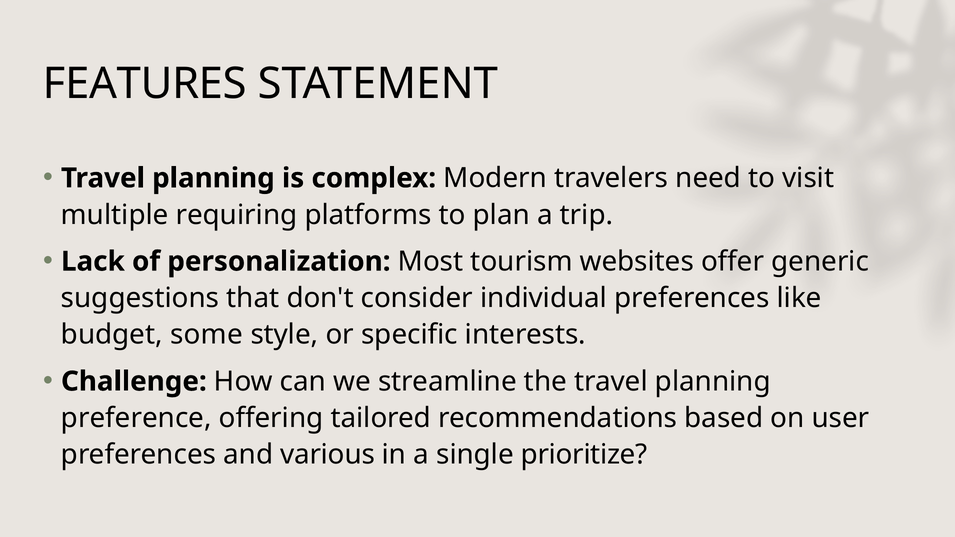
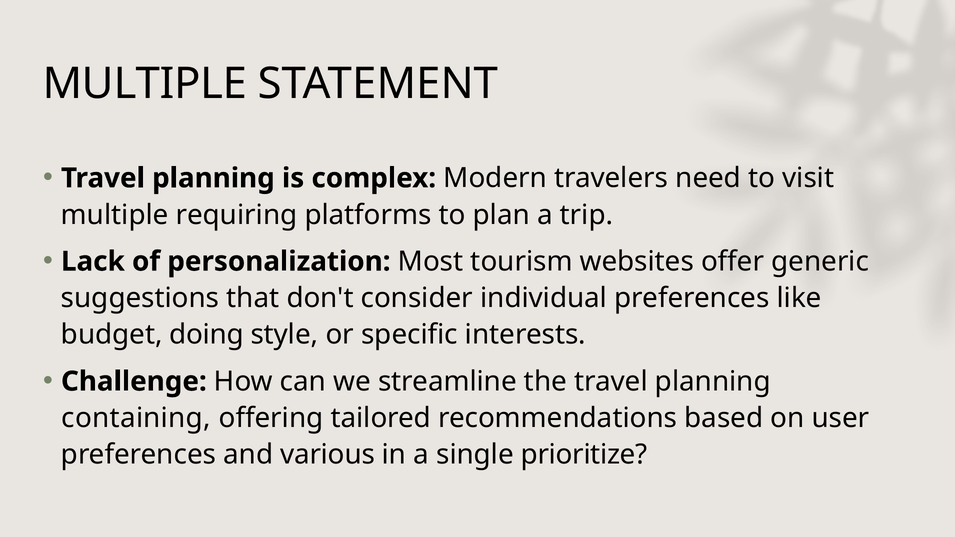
FEATURES: FEATURES -> MULTIPLE (145, 84)
some: some -> doing (207, 335)
preference: preference -> containing (136, 418)
